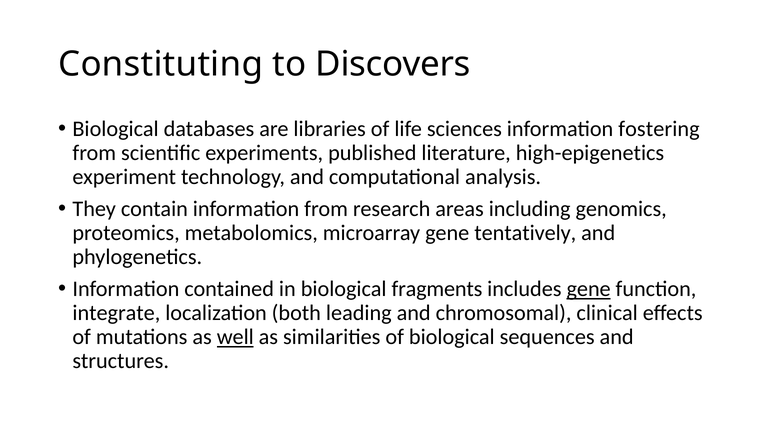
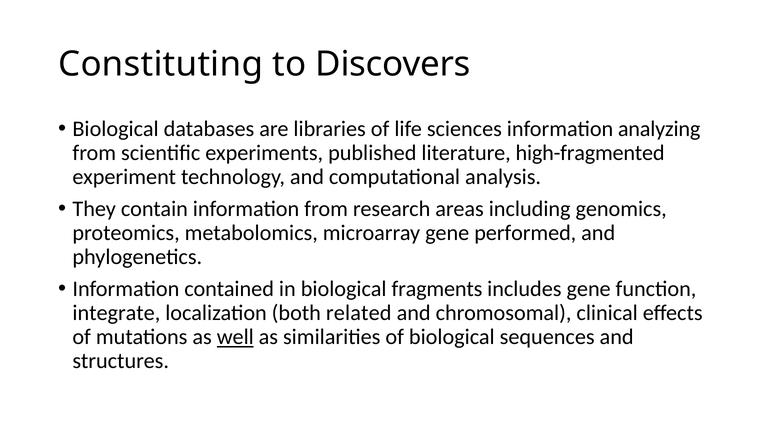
fostering: fostering -> analyzing (659, 129)
high-epigenetics: high-epigenetics -> high-fragmented (590, 153)
tentatively: tentatively -> performed (525, 233)
gene underline: present -> none (589, 289)
leading: leading -> related (359, 313)
